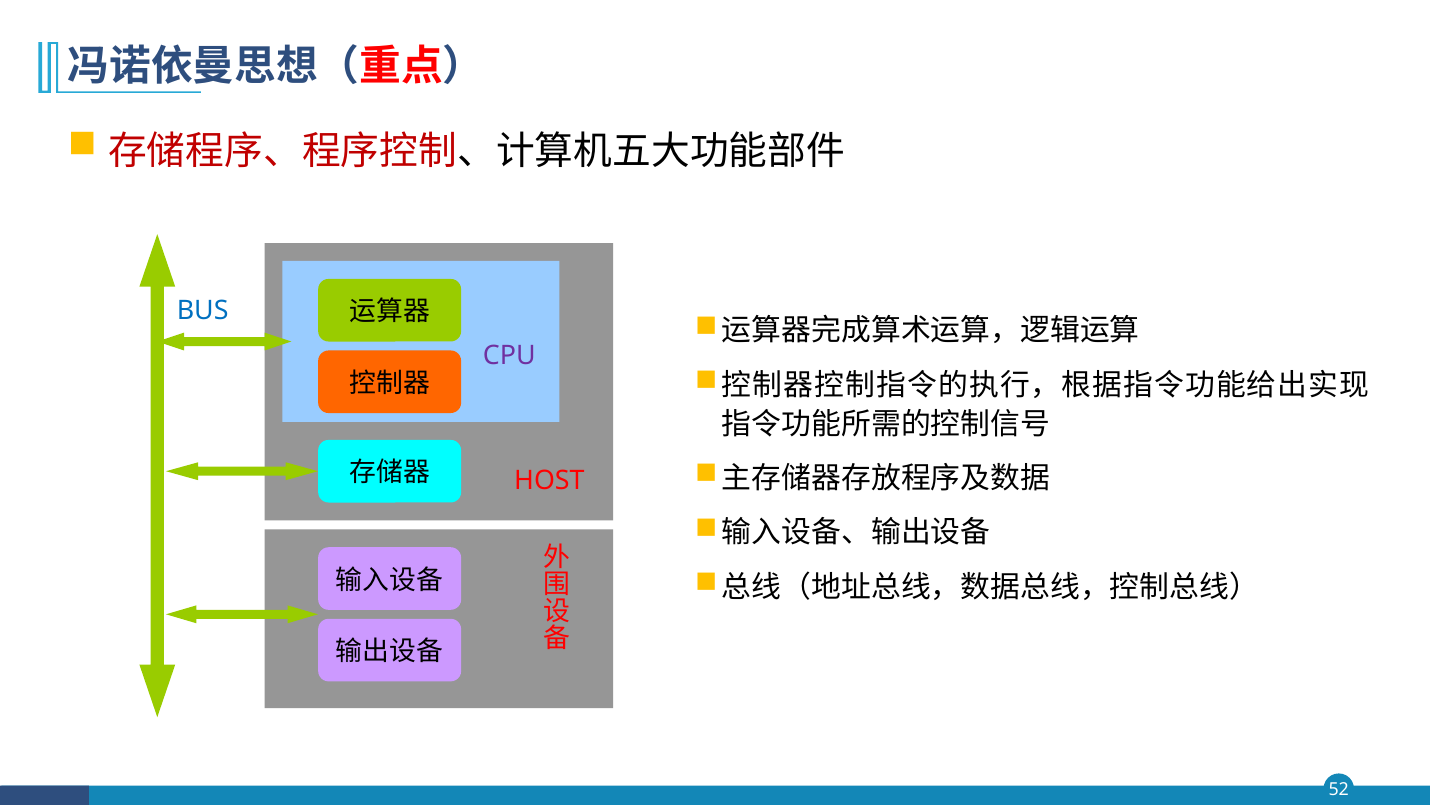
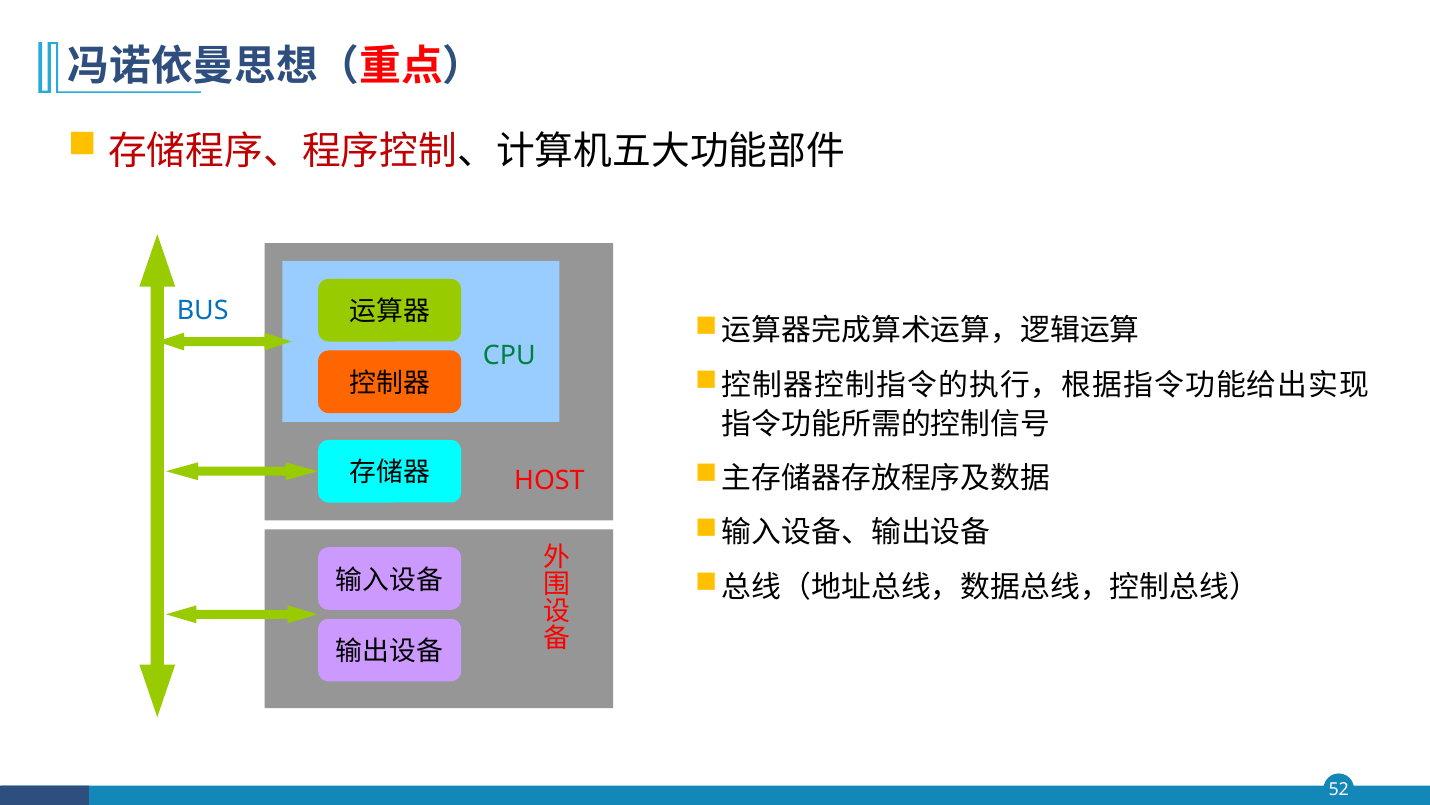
CPU colour: purple -> green (509, 356)
